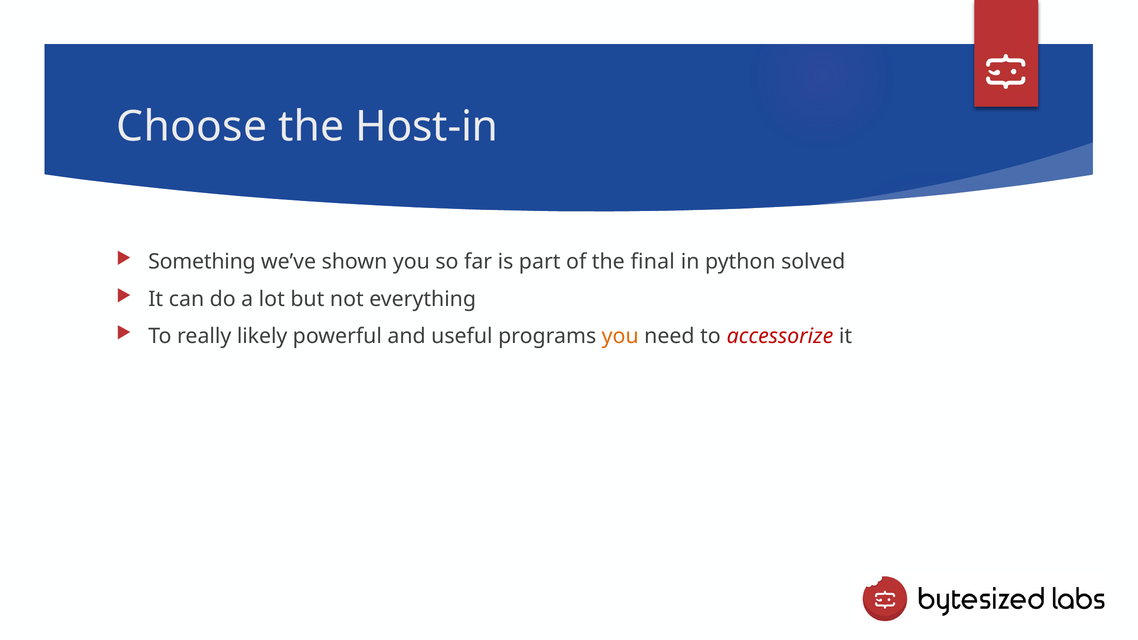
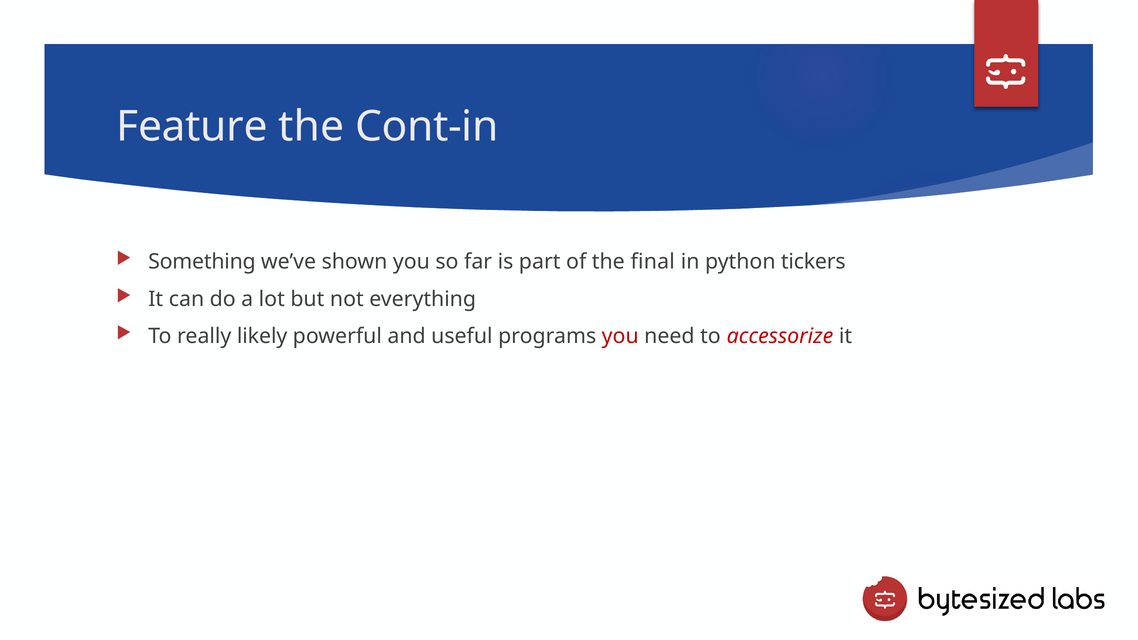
Choose: Choose -> Feature (192, 127)
Host-in: Host-in -> Cont-in (427, 127)
solved: solved -> tickers (813, 262)
you colour: orange -> red (620, 337)
